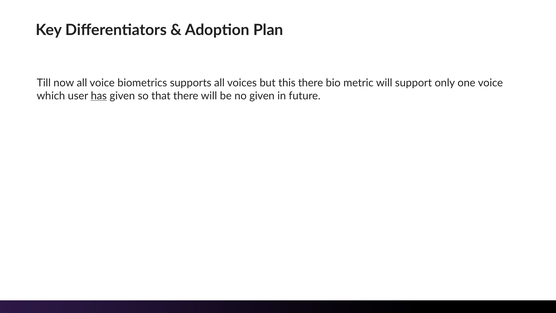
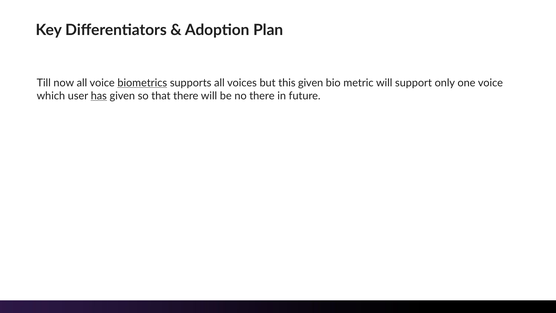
biometrics underline: none -> present (142, 83)
this there: there -> given (311, 83)
no given: given -> there (262, 96)
